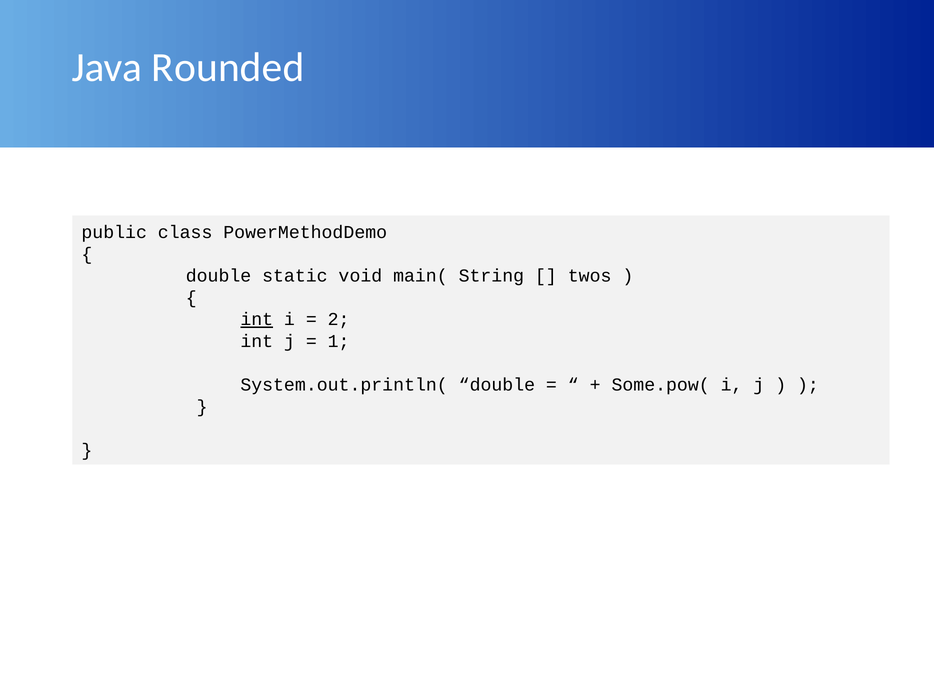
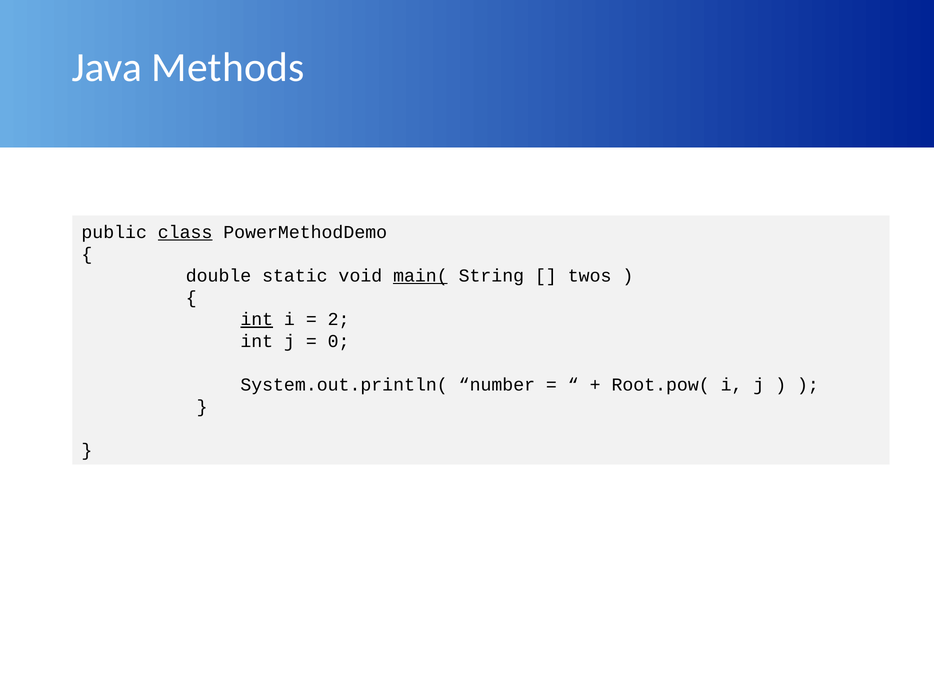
Rounded: Rounded -> Methods (228, 67)
class underline: none -> present (185, 232)
main( underline: none -> present (420, 276)
1: 1 -> 0 (339, 341)
System.out.println( double: double -> number (497, 385)
Some.pow(: Some.pow( -> Root.pow( (661, 385)
